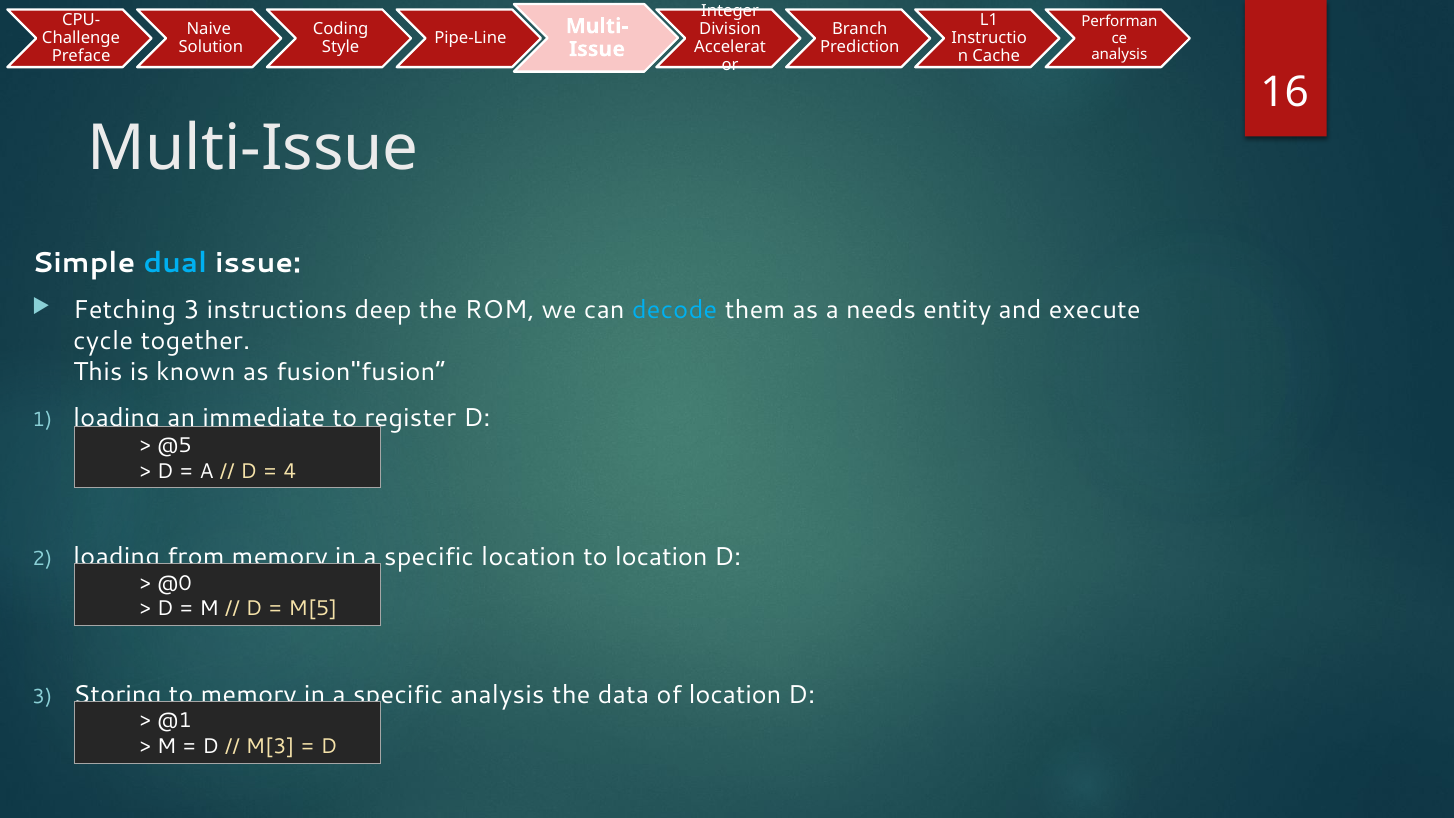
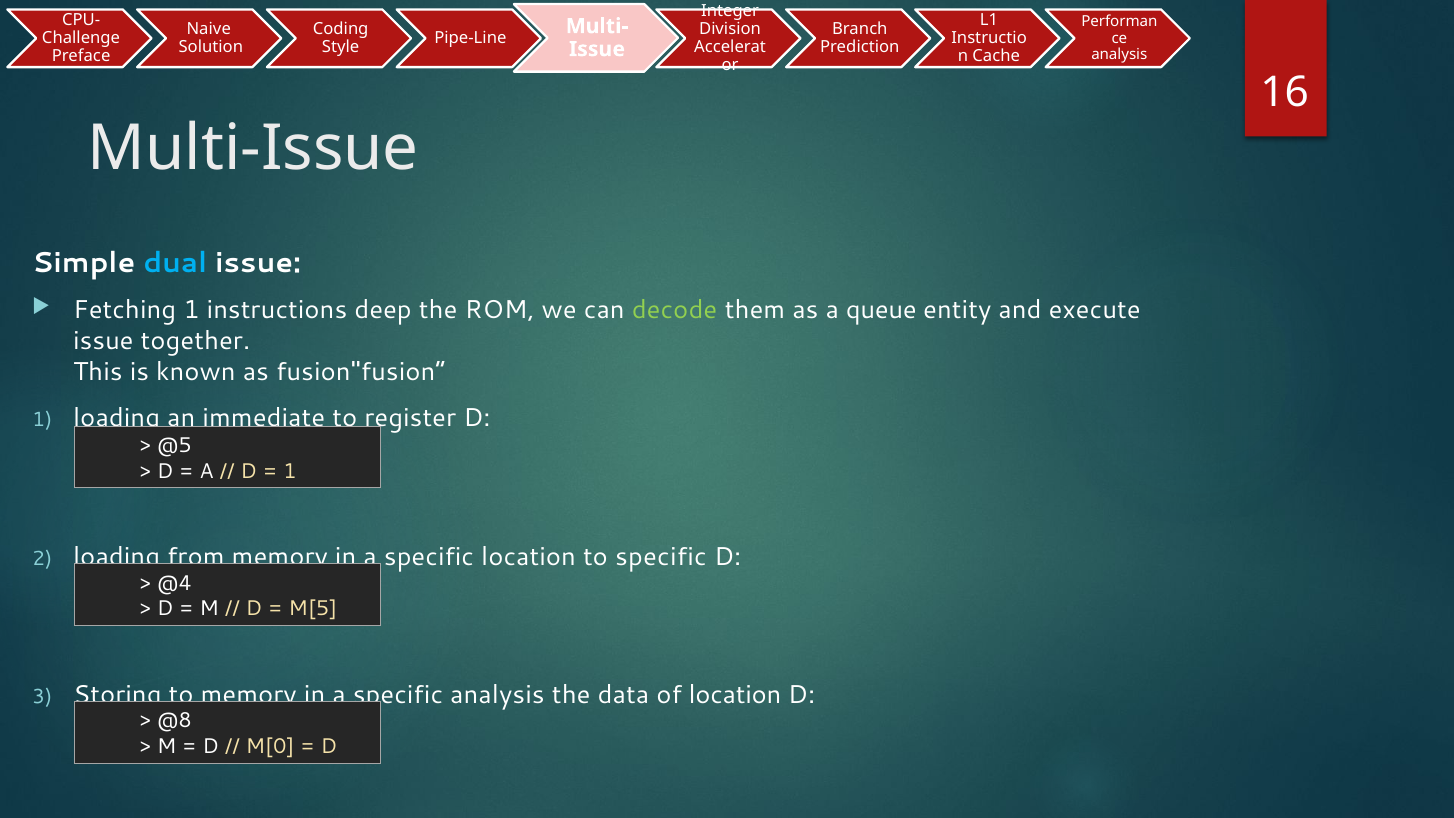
Fetching 3: 3 -> 1 (191, 310)
decode colour: light blue -> light green (675, 310)
needs: needs -> queue (881, 310)
cycle: cycle -> issue (103, 341)
4: 4 -> 1 (290, 471)
to location: location -> specific (661, 556)
@0: @0 -> @4 (174, 583)
@1: @1 -> @8 (174, 721)
M[3: M[3 -> M[0 (270, 746)
